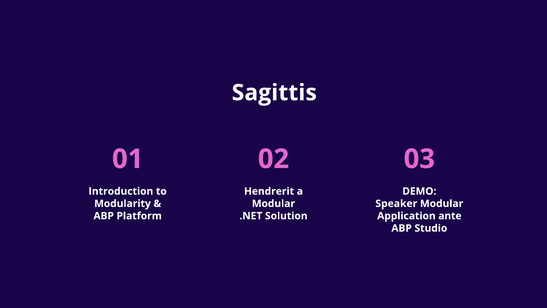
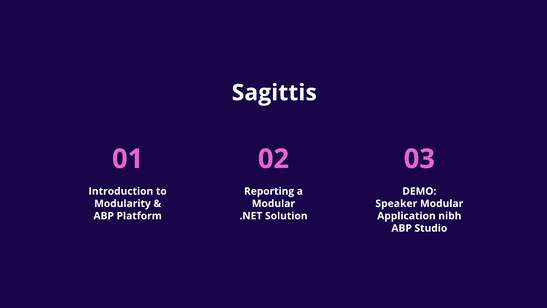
Hendrerit: Hendrerit -> Reporting (269, 191)
ante: ante -> nibh (450, 216)
